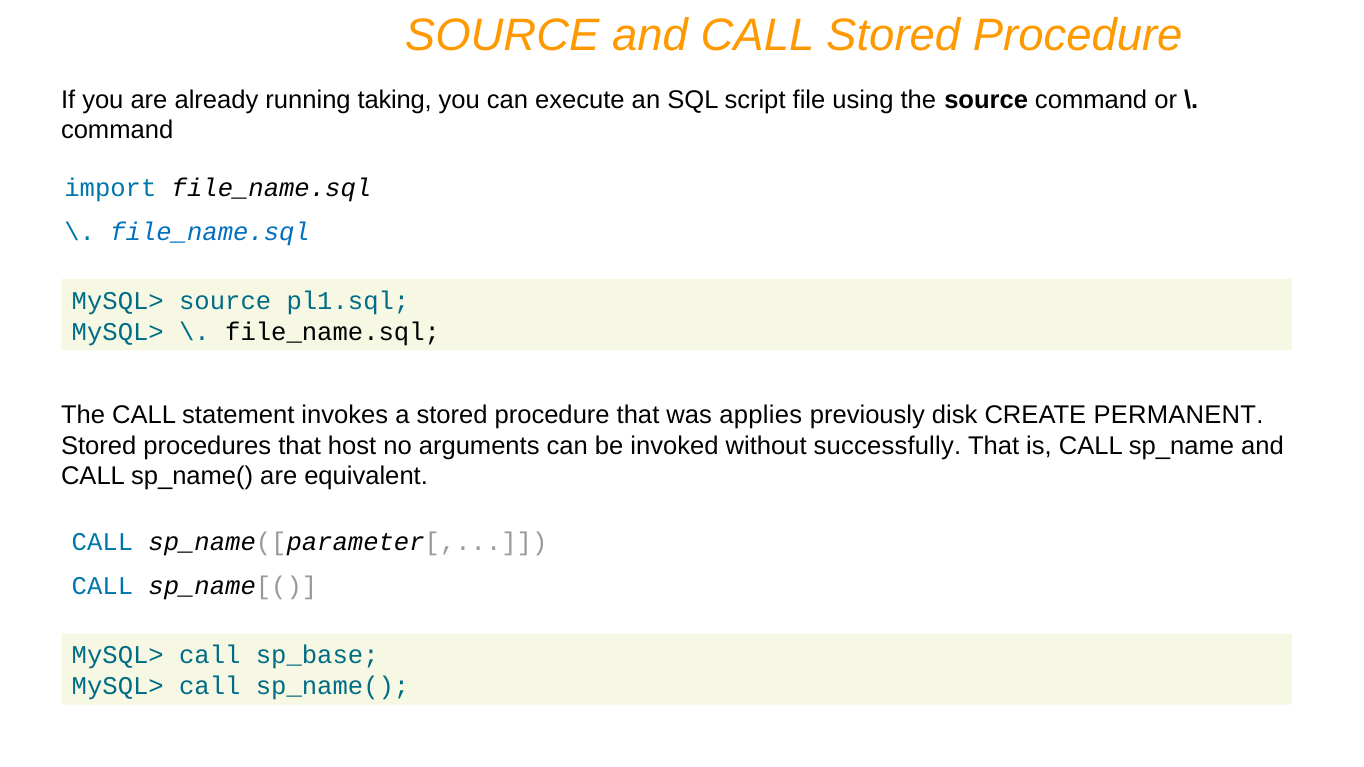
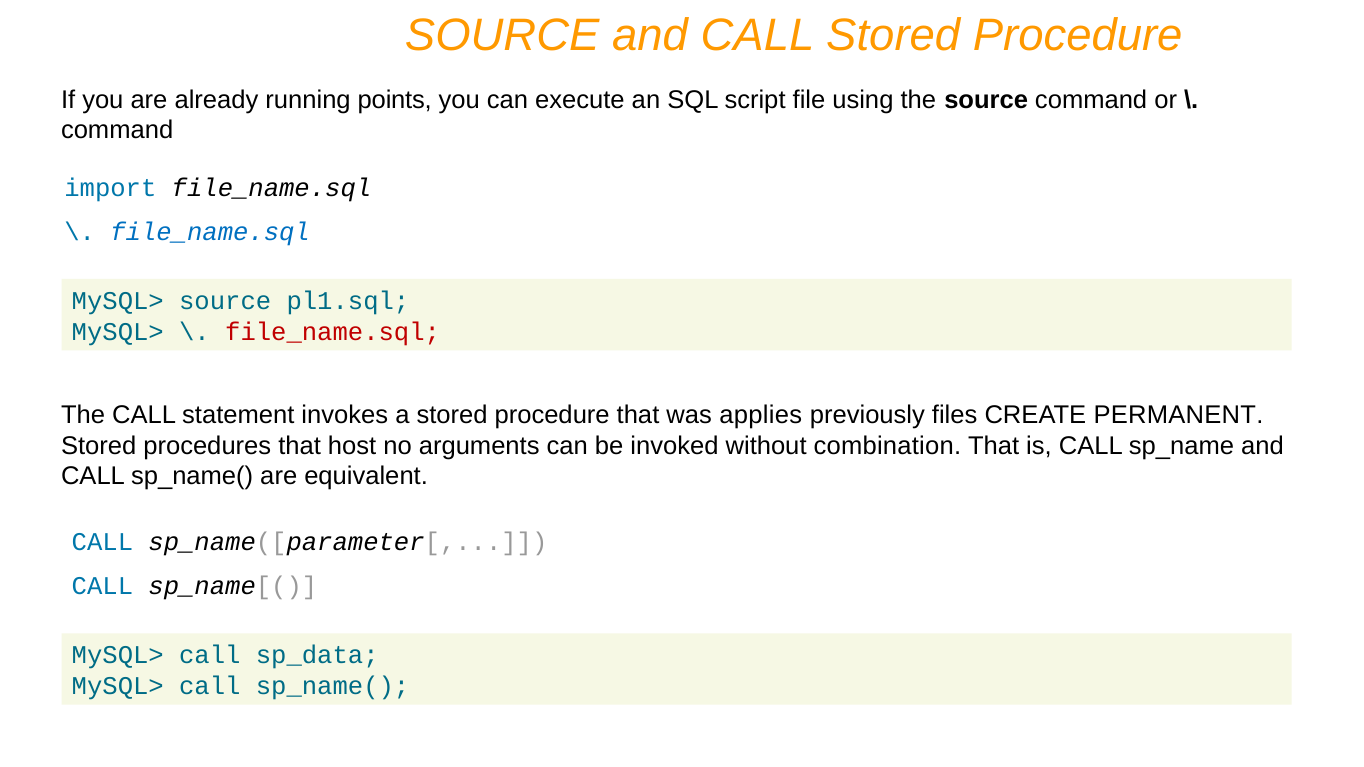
taking: taking -> points (395, 100)
file_name.sql colour: black -> red (333, 332)
disk: disk -> files (955, 415)
successfully: successfully -> combination (887, 446)
sp_base: sp_base -> sp_data (317, 656)
